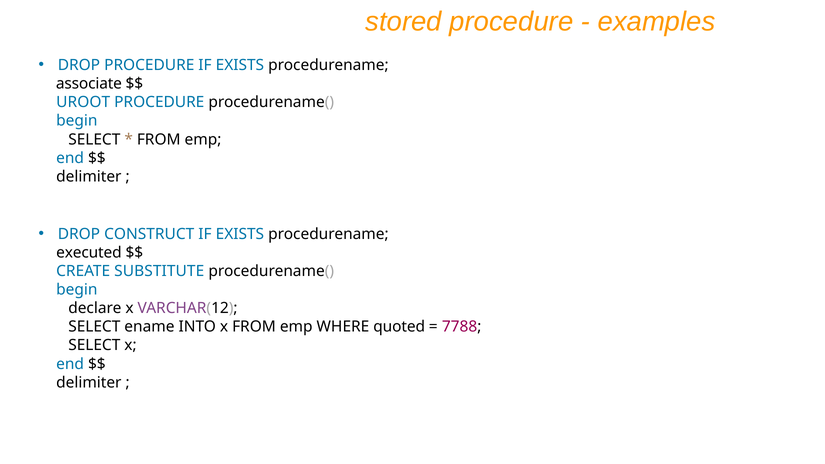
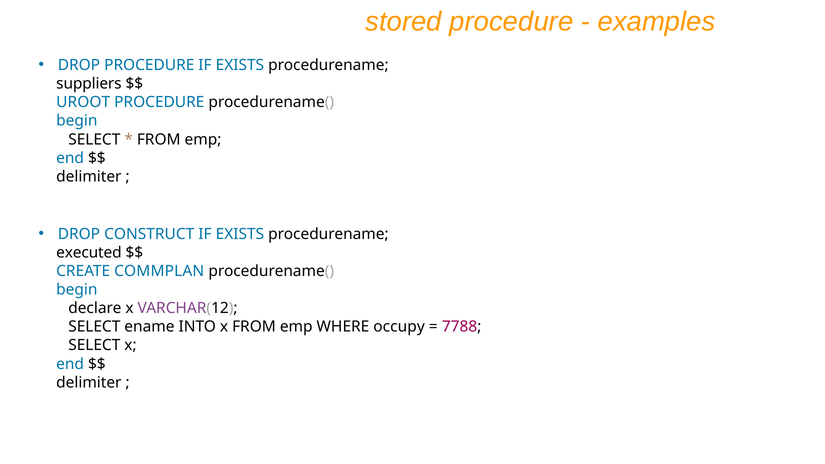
associate: associate -> suppliers (89, 84)
SUBSTITUTE: SUBSTITUTE -> COMMPLAN (159, 271)
quoted: quoted -> occupy (399, 327)
